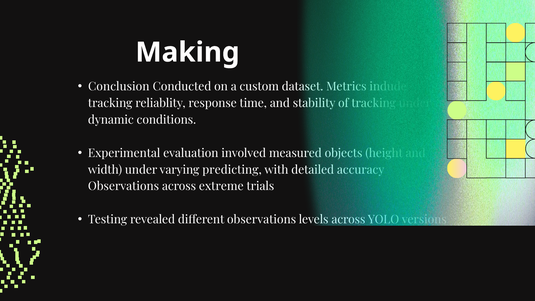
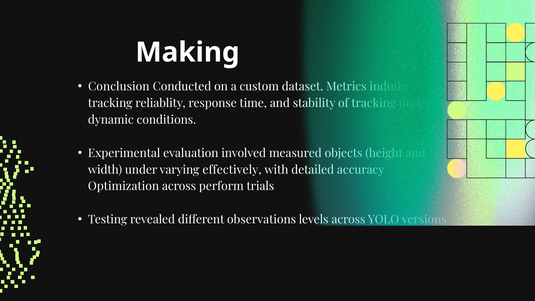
predicting: predicting -> effectively (232, 170)
Observations: Observations -> Optimization (123, 186)
extreme: extreme -> perform (221, 186)
